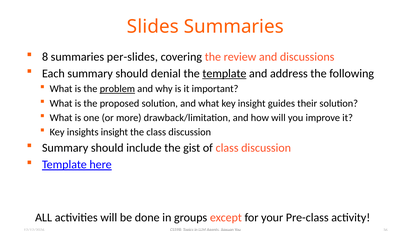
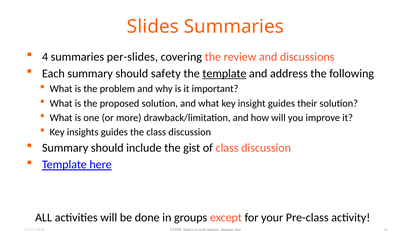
8: 8 -> 4 (45, 57)
denial: denial -> safety (166, 74)
problem underline: present -> none (117, 89)
insights insight: insight -> guides (114, 132)
